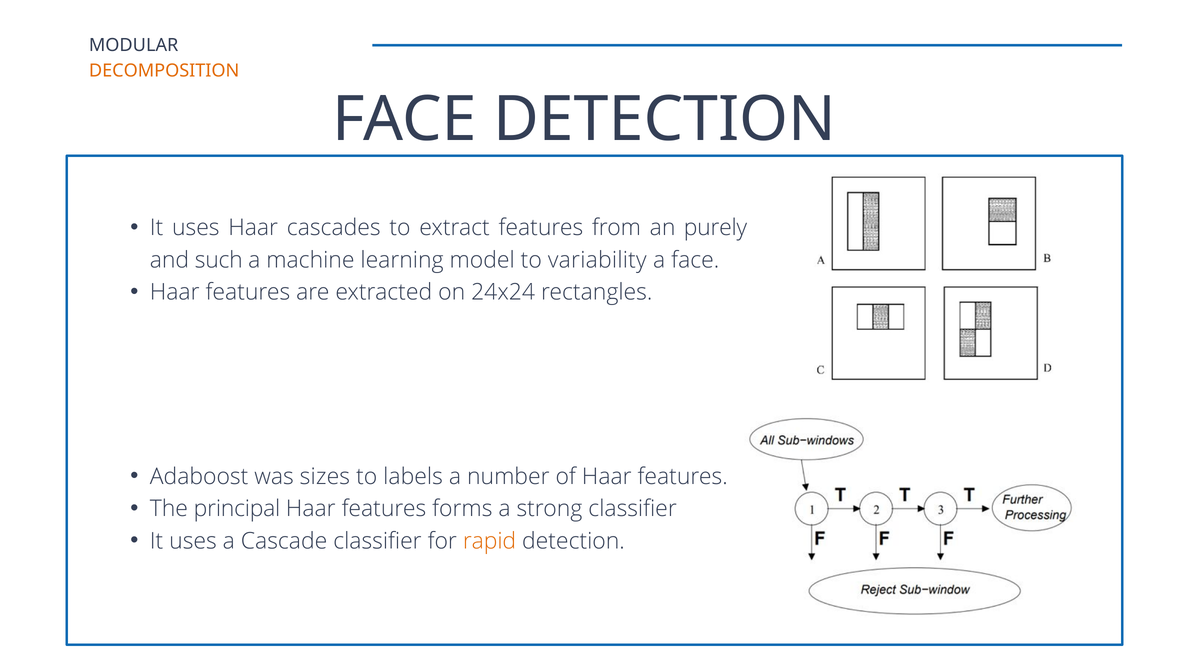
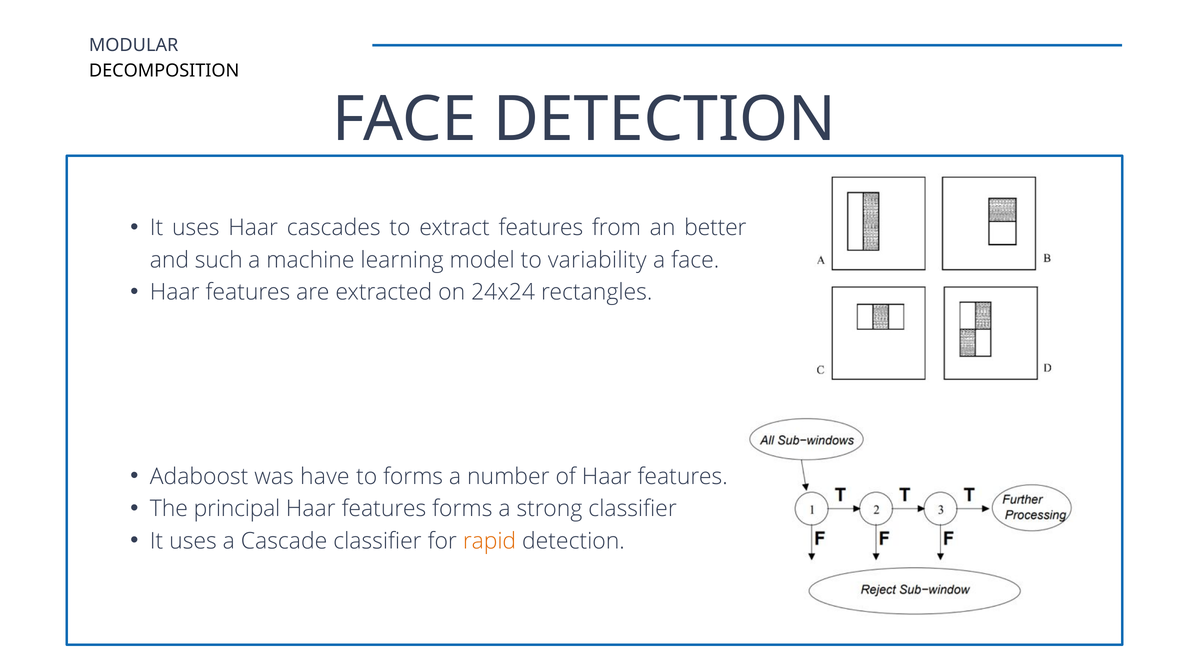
DECOMPOSITION colour: orange -> black (164, 71)
purely: purely -> better (715, 228)
sizes: sizes -> have (325, 477)
to labels: labels -> forms (413, 477)
